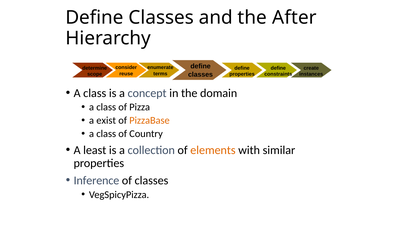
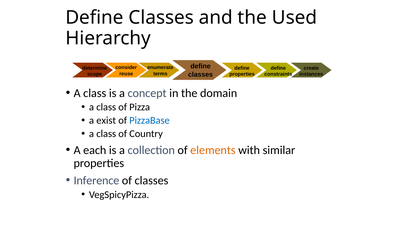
After: After -> Used (295, 18)
PizzaBase colour: orange -> blue (150, 121)
least: least -> each (95, 150)
